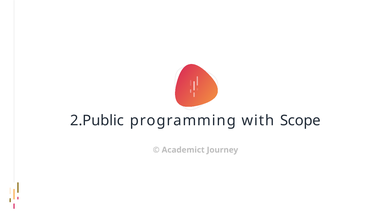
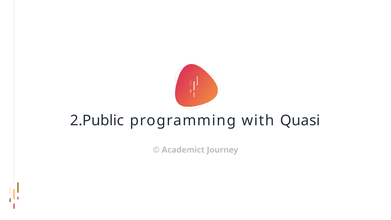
Scope: Scope -> Quasi (300, 121)
